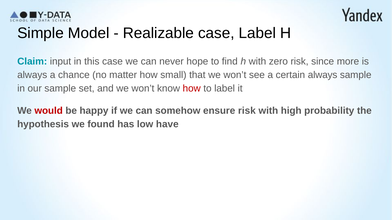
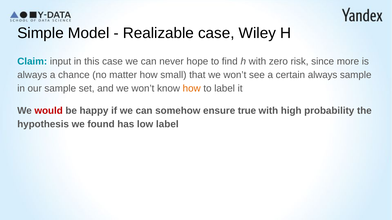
case Label: Label -> Wiley (257, 33)
how colour: red -> orange (192, 89)
ensure risk: risk -> true (247, 111)
low have: have -> label (167, 124)
